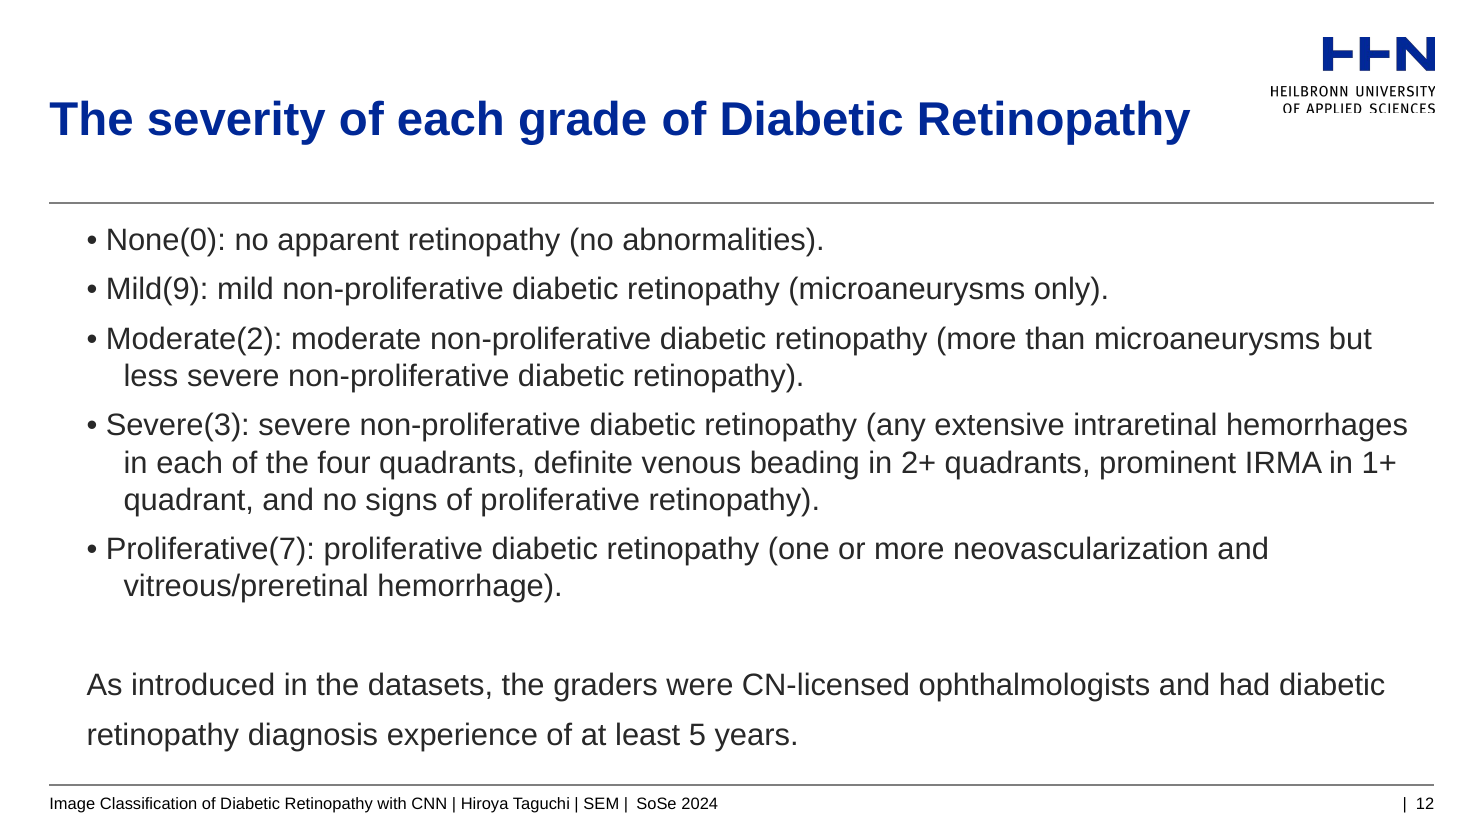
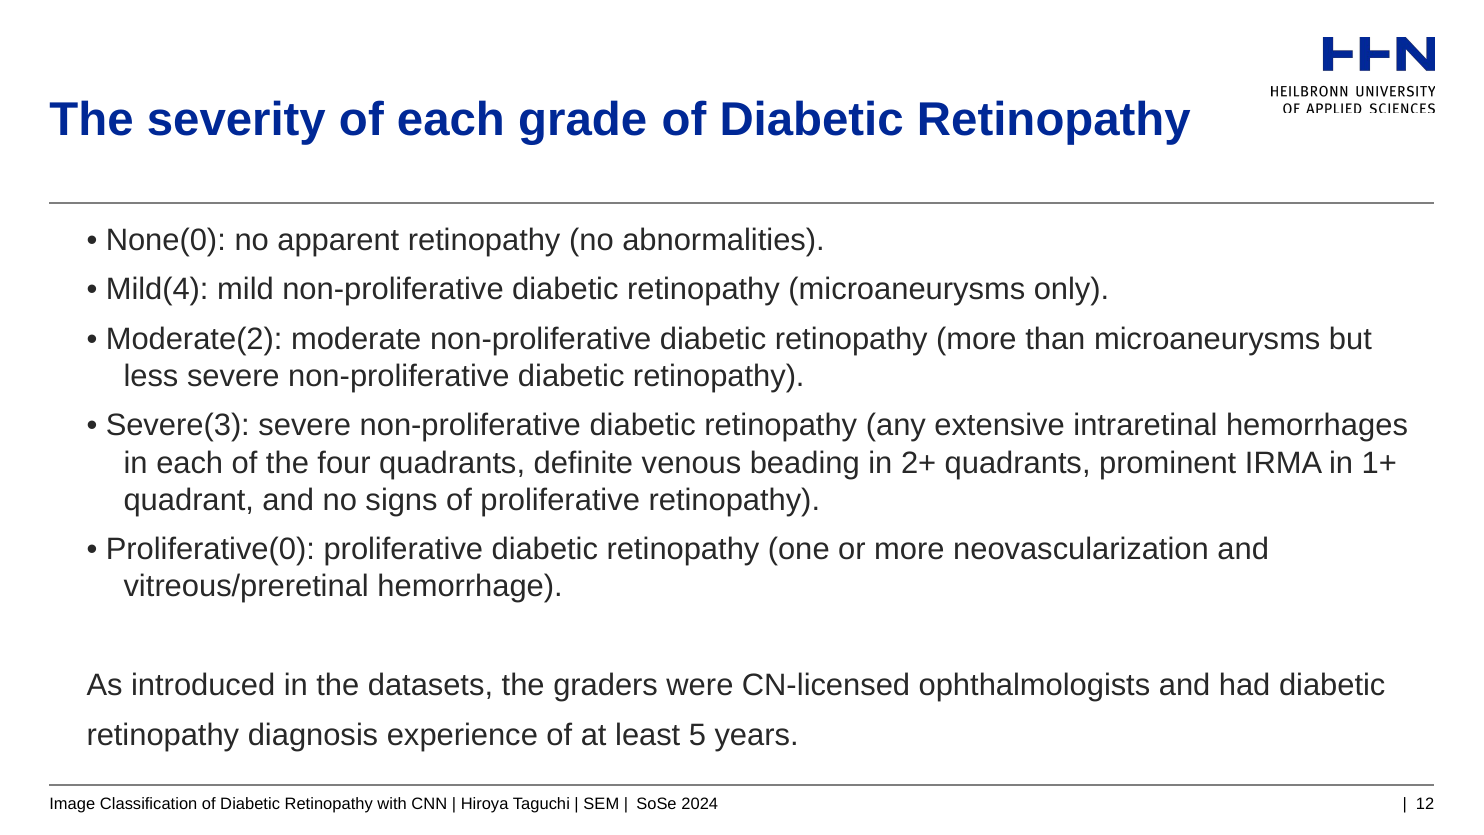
Mild(9: Mild(9 -> Mild(4 (157, 290)
Proliferative(7: Proliferative(7 -> Proliferative(0 (210, 549)
